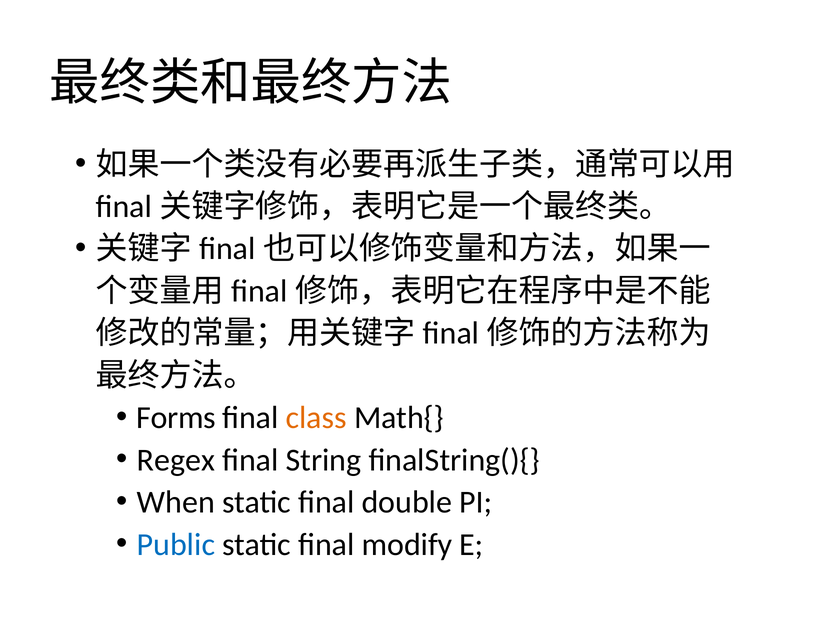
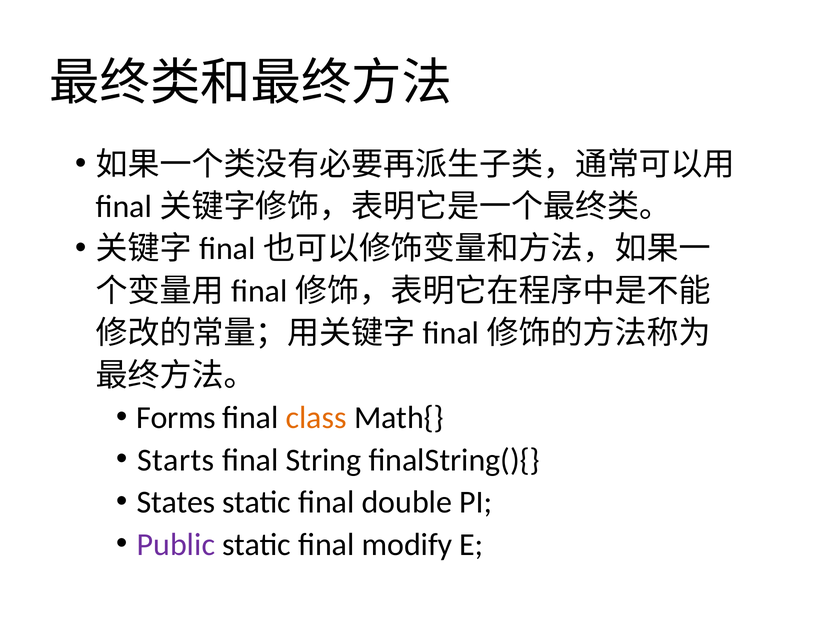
Regex: Regex -> Starts (176, 460)
When: When -> States (176, 503)
Public colour: blue -> purple (176, 545)
